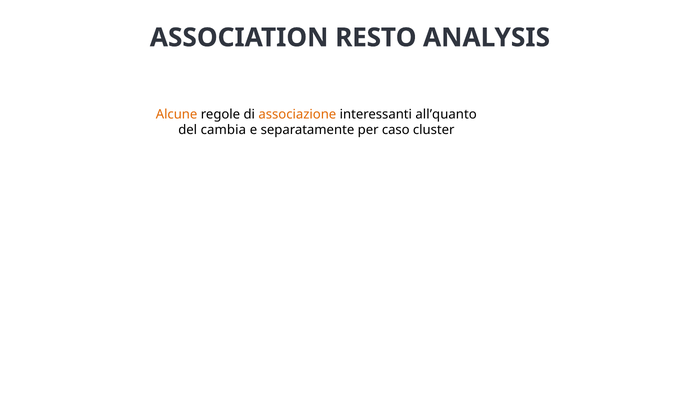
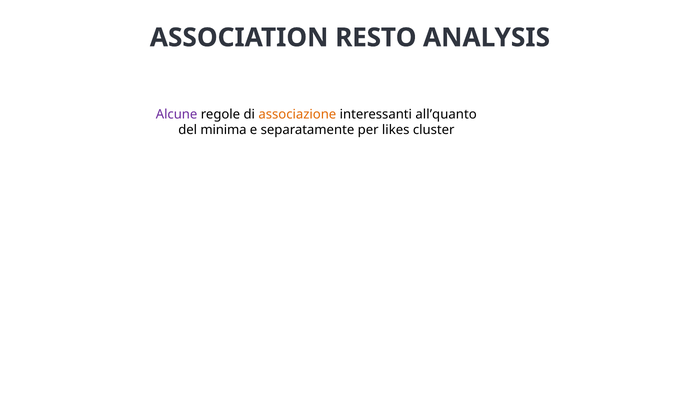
Alcune colour: orange -> purple (177, 114)
cambia: cambia -> minima (223, 130)
caso: caso -> likes (396, 130)
